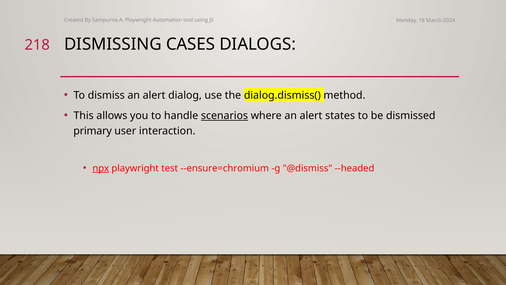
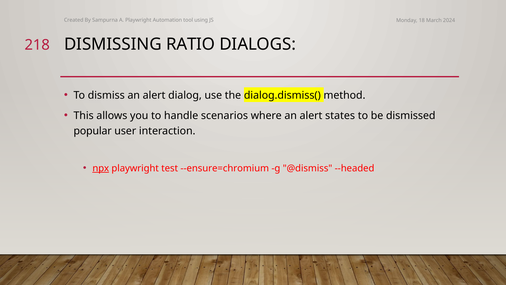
CASES: CASES -> RATIO (191, 44)
scenarios underline: present -> none (224, 116)
primary: primary -> popular (93, 131)
